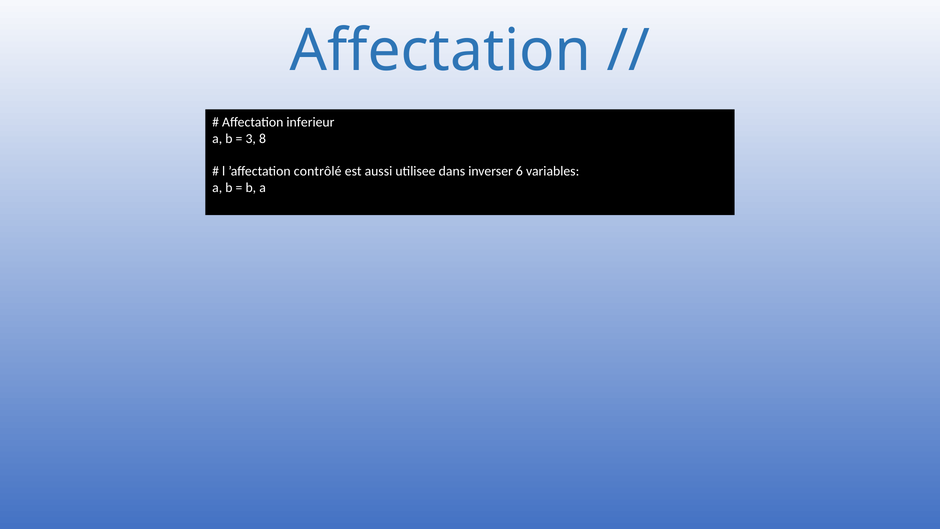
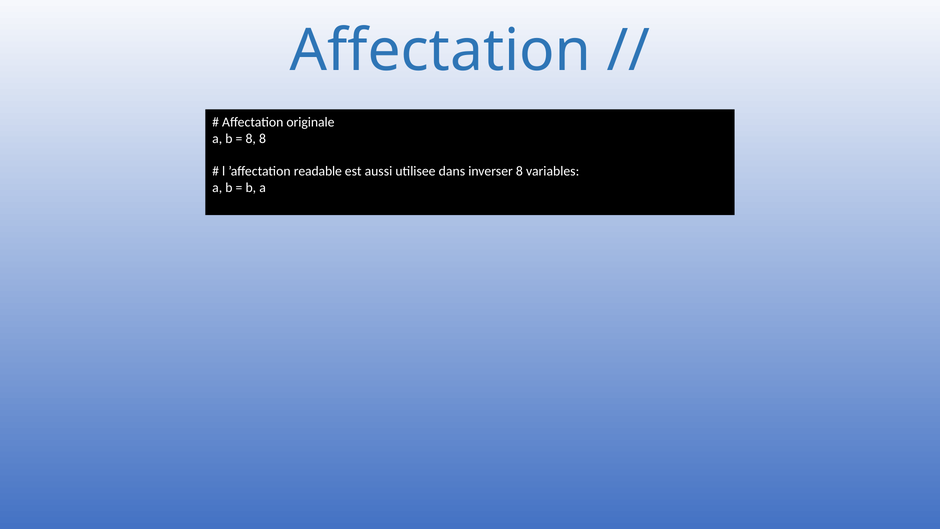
inferieur: inferieur -> originale (310, 122)
3: 3 -> 8 (251, 138)
contrôlé: contrôlé -> readable (318, 171)
inverser 6: 6 -> 8 (519, 171)
